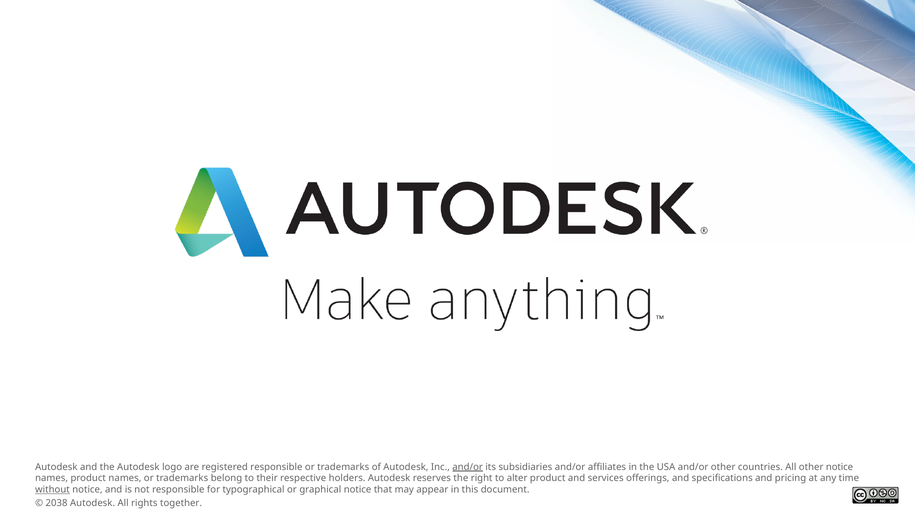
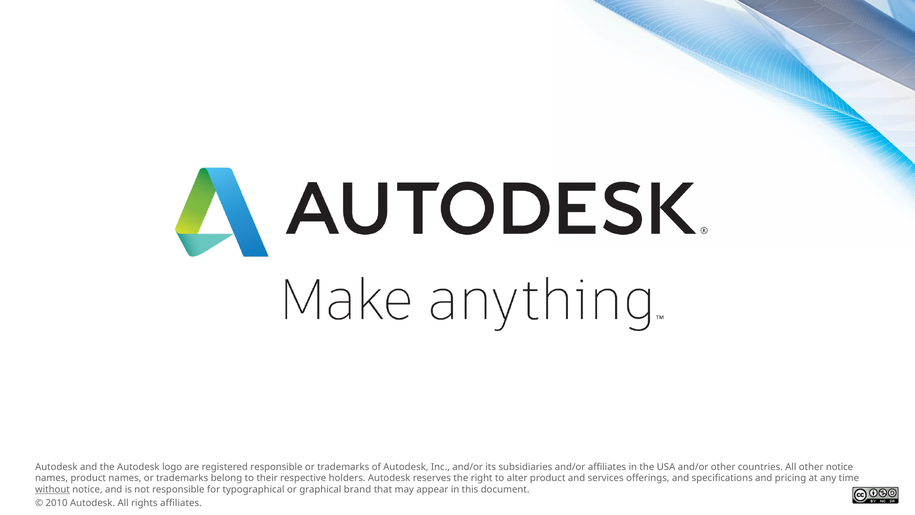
and/or underline: present -> none (468, 467)
graphical notice: notice -> brand (358, 490)
2038: 2038 -> 2010 (57, 503)
rights together: together -> affiliates (181, 503)
